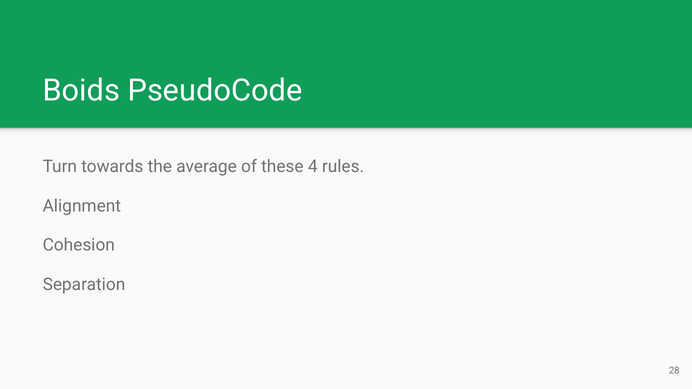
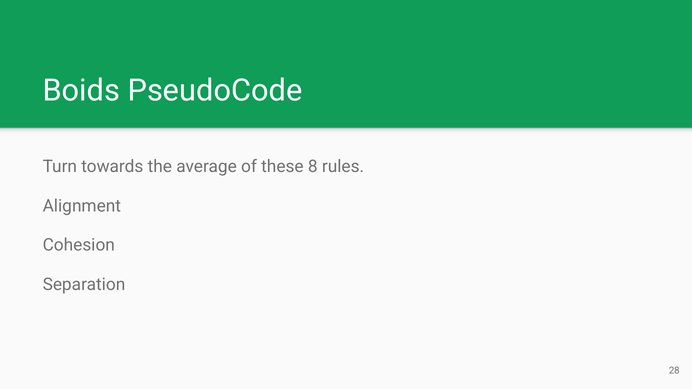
4: 4 -> 8 (313, 167)
